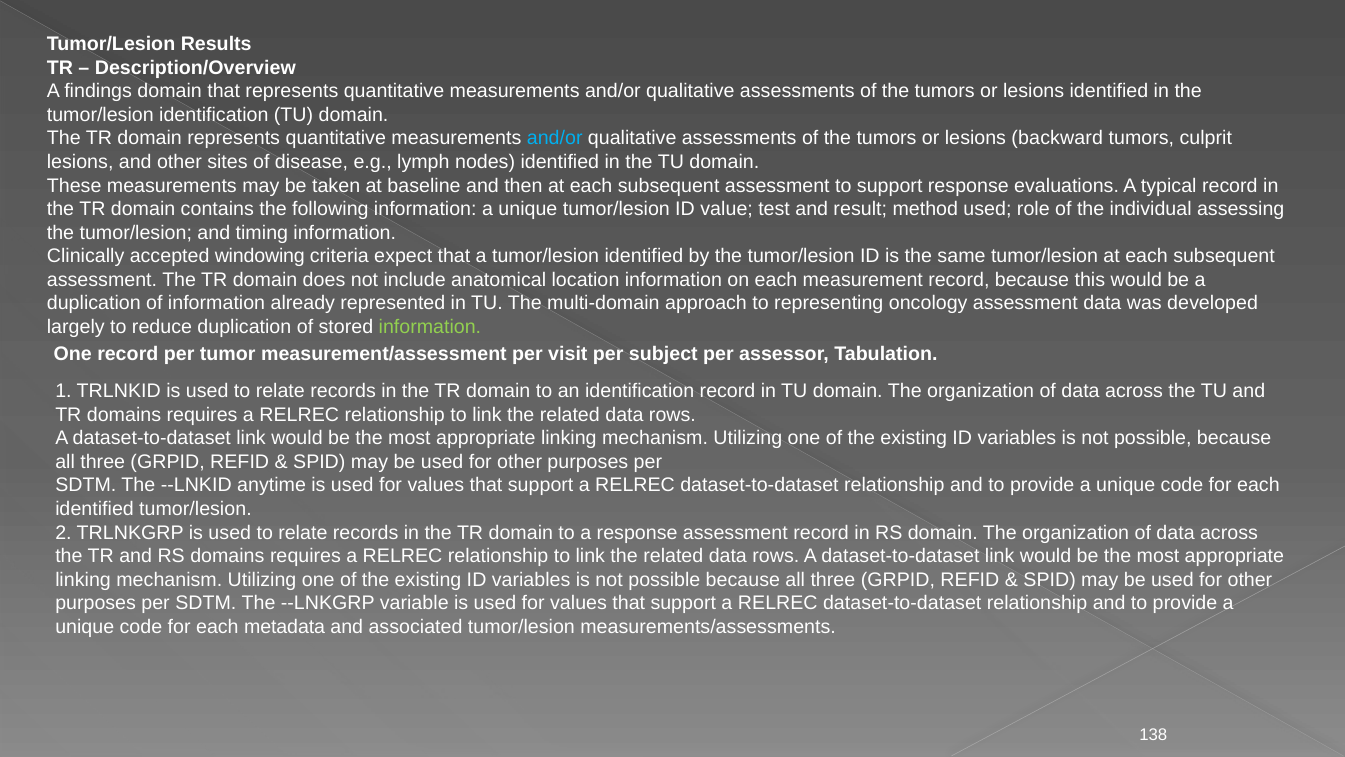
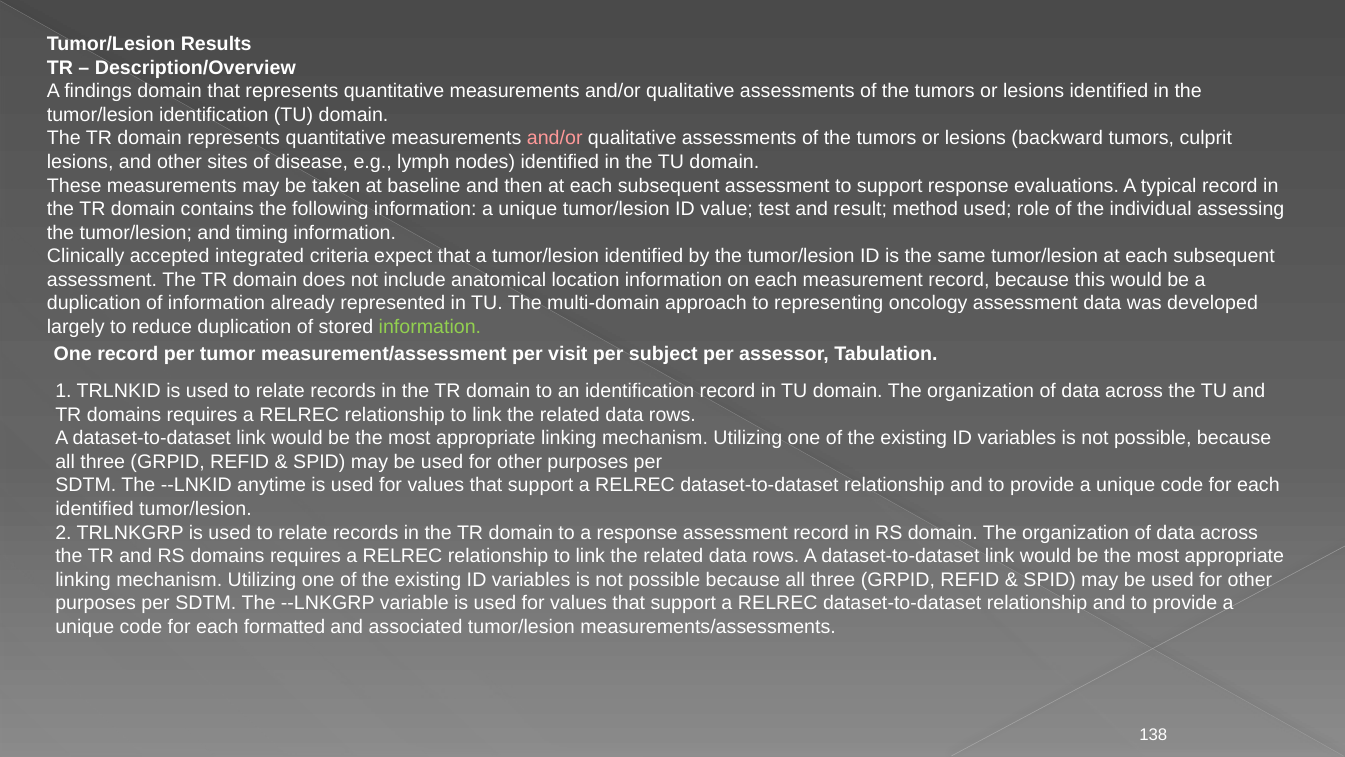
and/or colour: light blue -> pink (555, 138)
windowing: windowing -> integrated (260, 256)
metadata: metadata -> formatted (285, 626)
